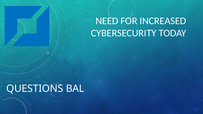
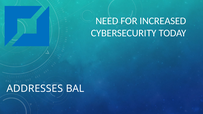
QUESTIONS: QUESTIONS -> ADDRESSES (35, 89)
